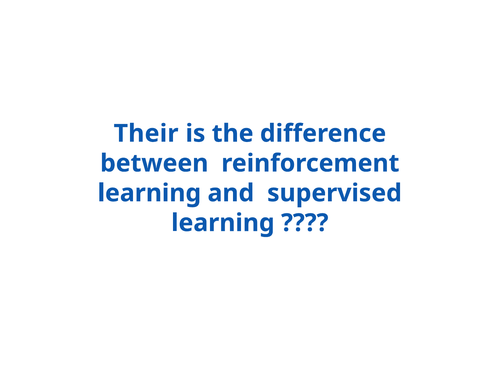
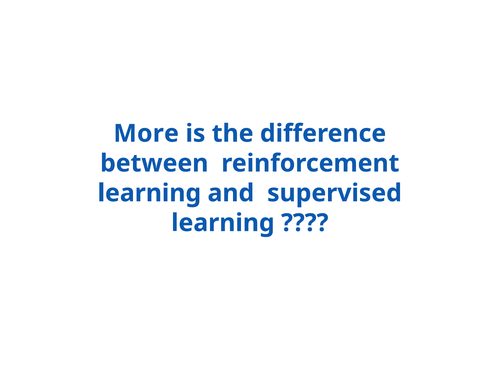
Their: Their -> More (146, 134)
